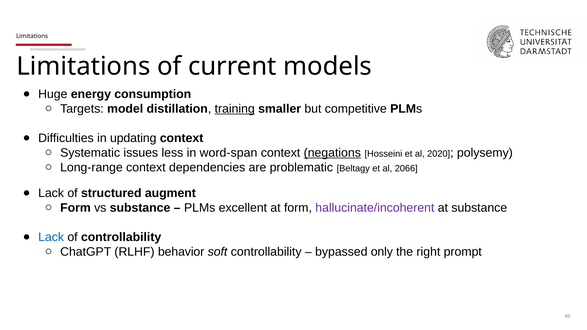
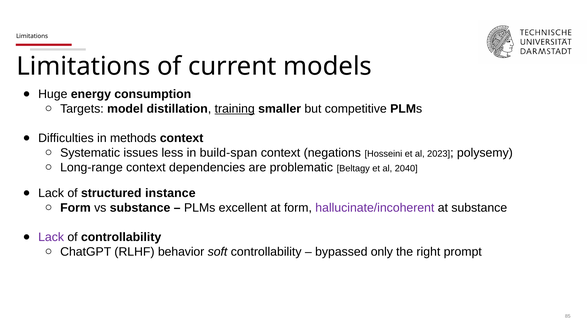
updating: updating -> methods (133, 138)
word-span: word-span -> build-span (228, 153)
negations underline: present -> none (332, 153)
2020: 2020 -> 2023 (439, 154)
2066: 2066 -> 2040 (406, 168)
augment: augment -> instance (170, 193)
Lack colour: blue -> purple (51, 237)
